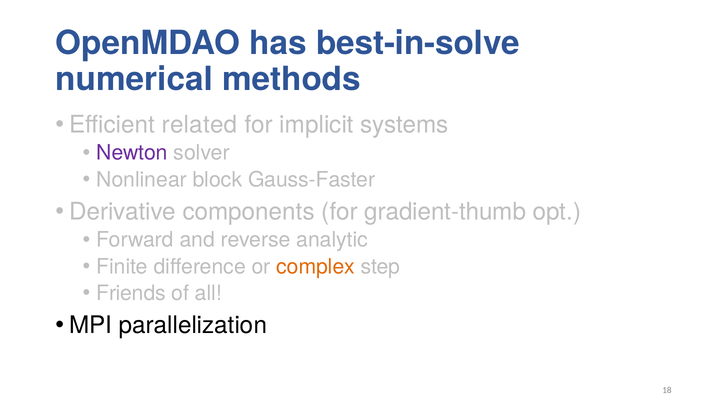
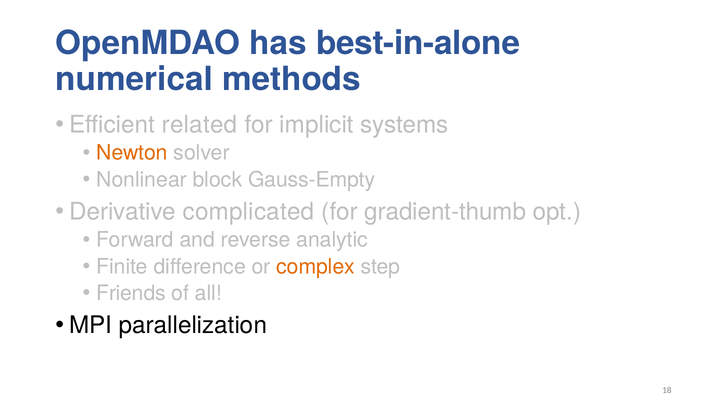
best-in-solve: best-in-solve -> best-in-alone (418, 43)
Newton colour: purple -> orange (132, 153)
Gauss-Faster: Gauss-Faster -> Gauss-Empty (312, 179)
components: components -> complicated (249, 212)
